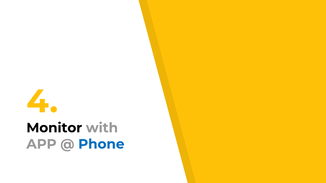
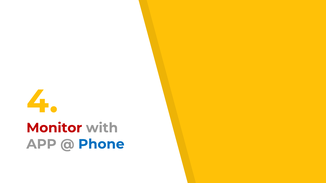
Monitor colour: black -> red (54, 128)
